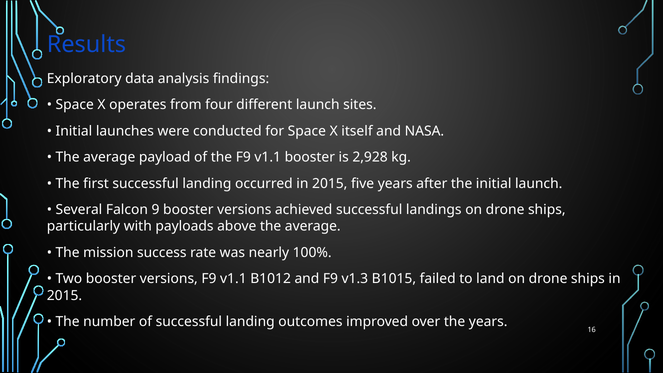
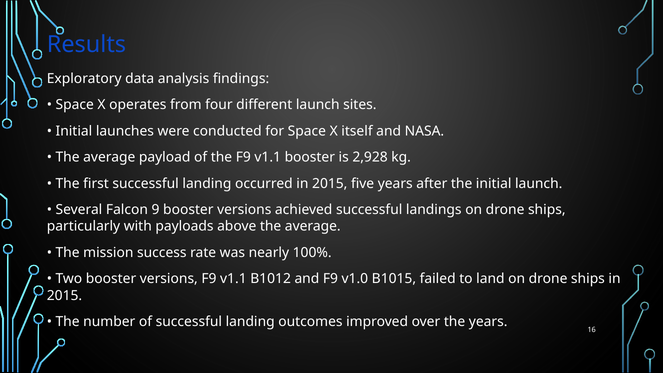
v1.3: v1.3 -> v1.0 (355, 279)
